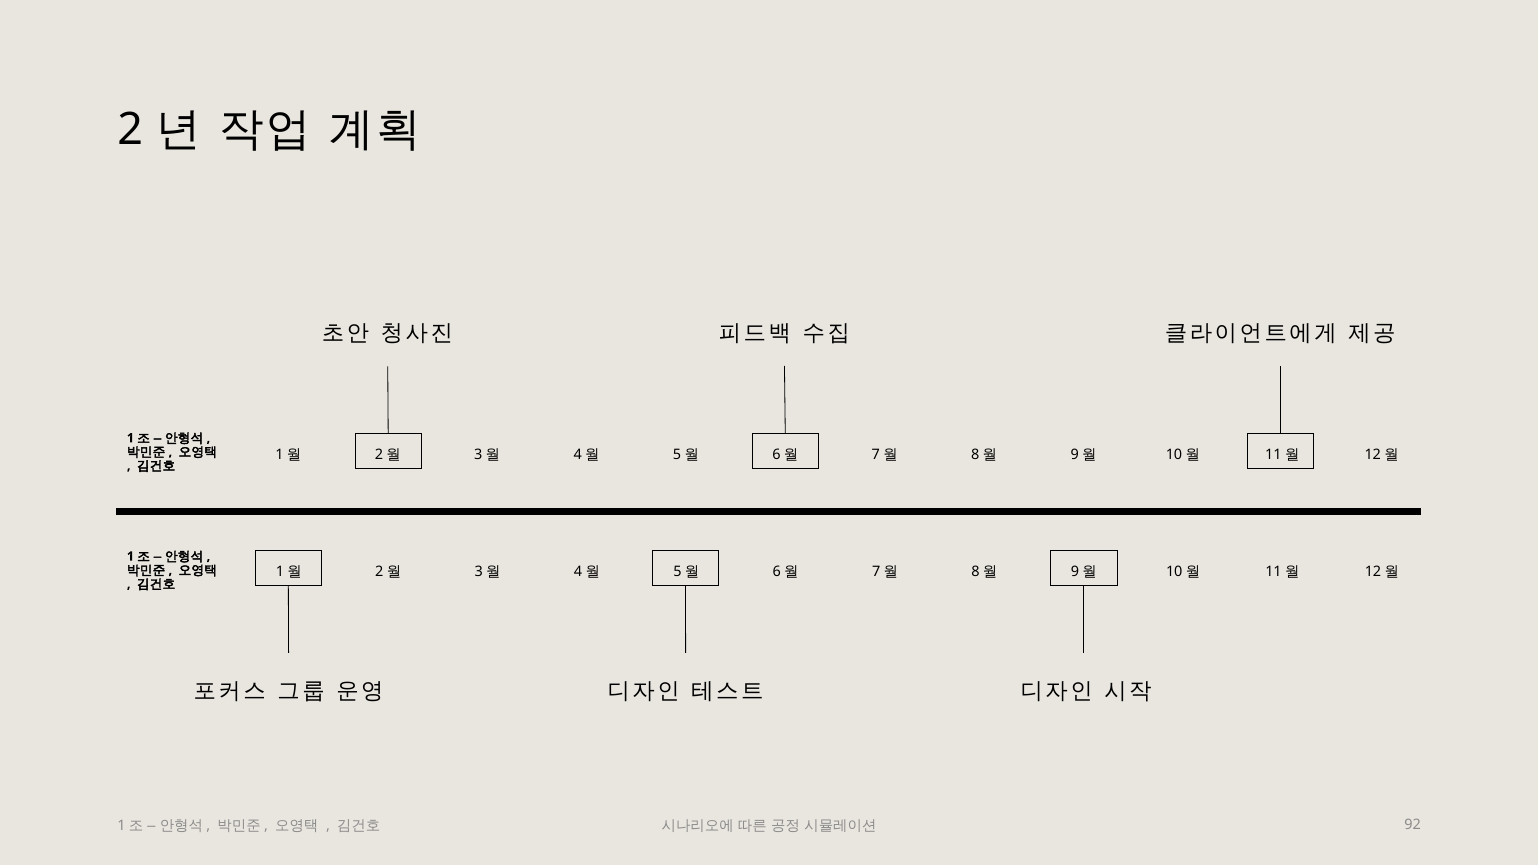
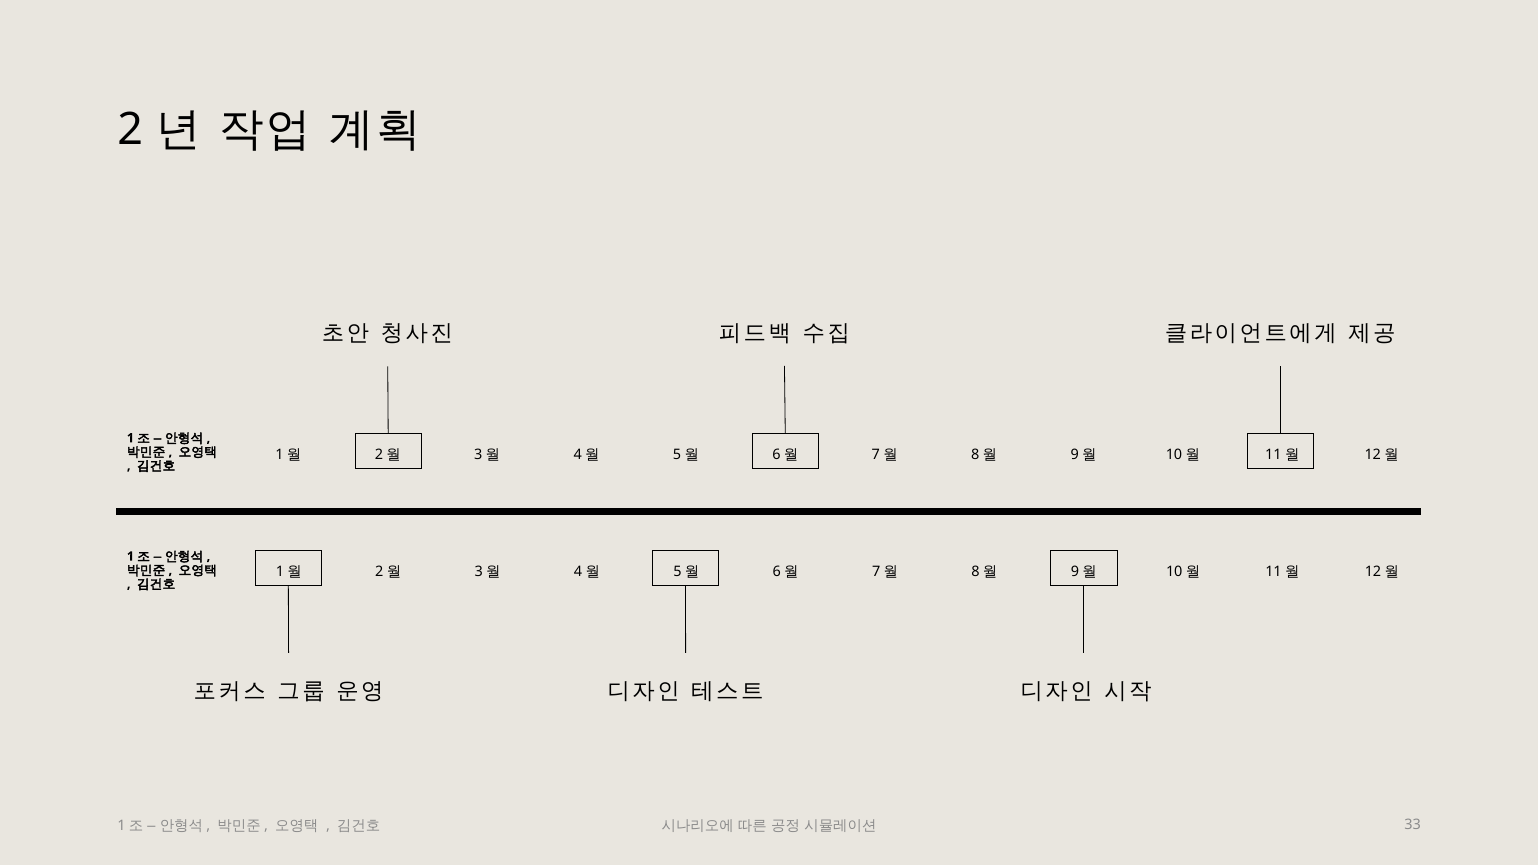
92: 92 -> 33 (1413, 825)
